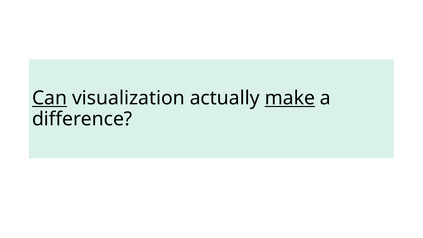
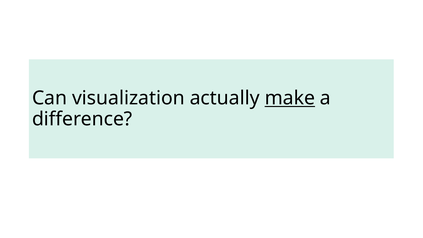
Can underline: present -> none (50, 98)
